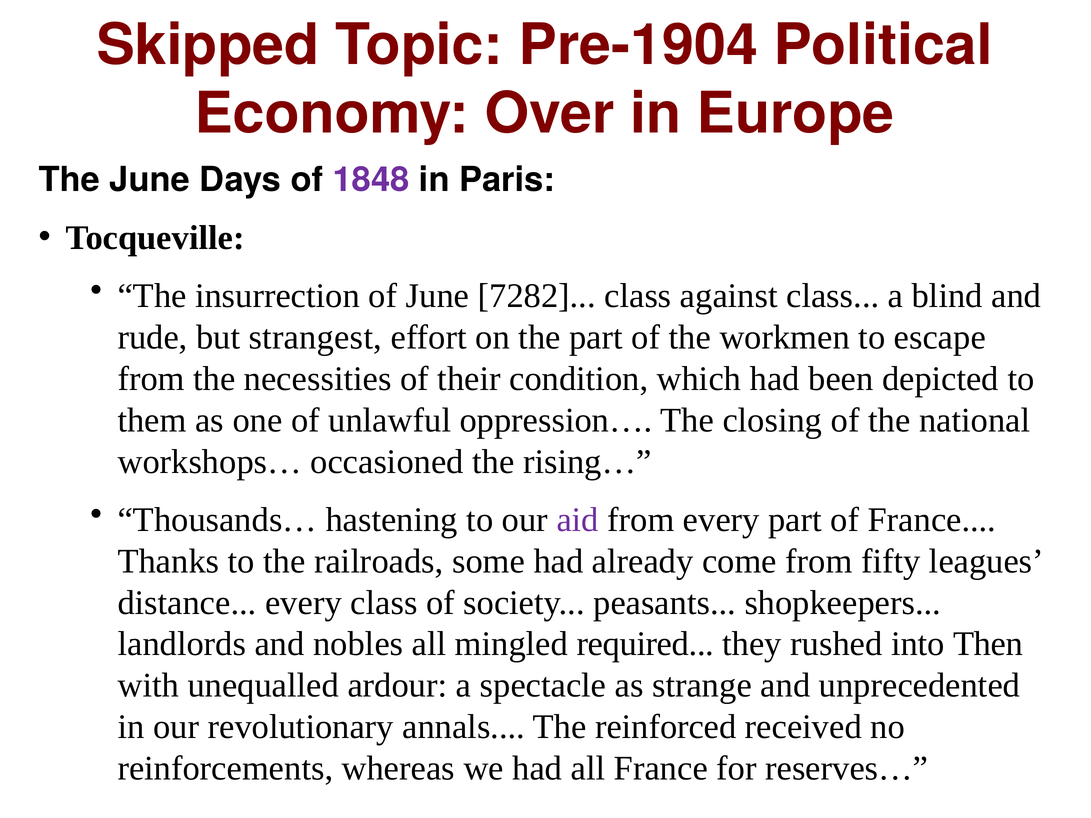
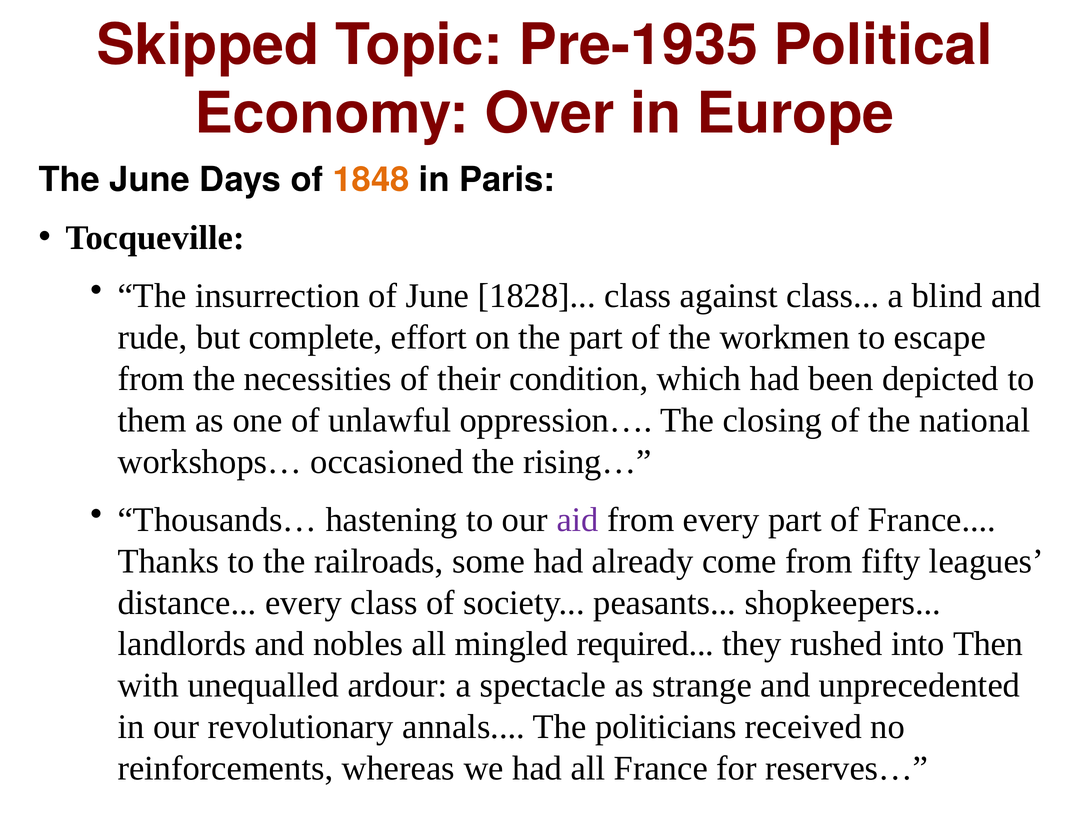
Pre-1904: Pre-1904 -> Pre-1935 (638, 45)
1848 colour: purple -> orange (371, 180)
7282: 7282 -> 1828 (537, 296)
strangest: strangest -> complete (316, 337)
reinforced: reinforced -> politicians (666, 727)
